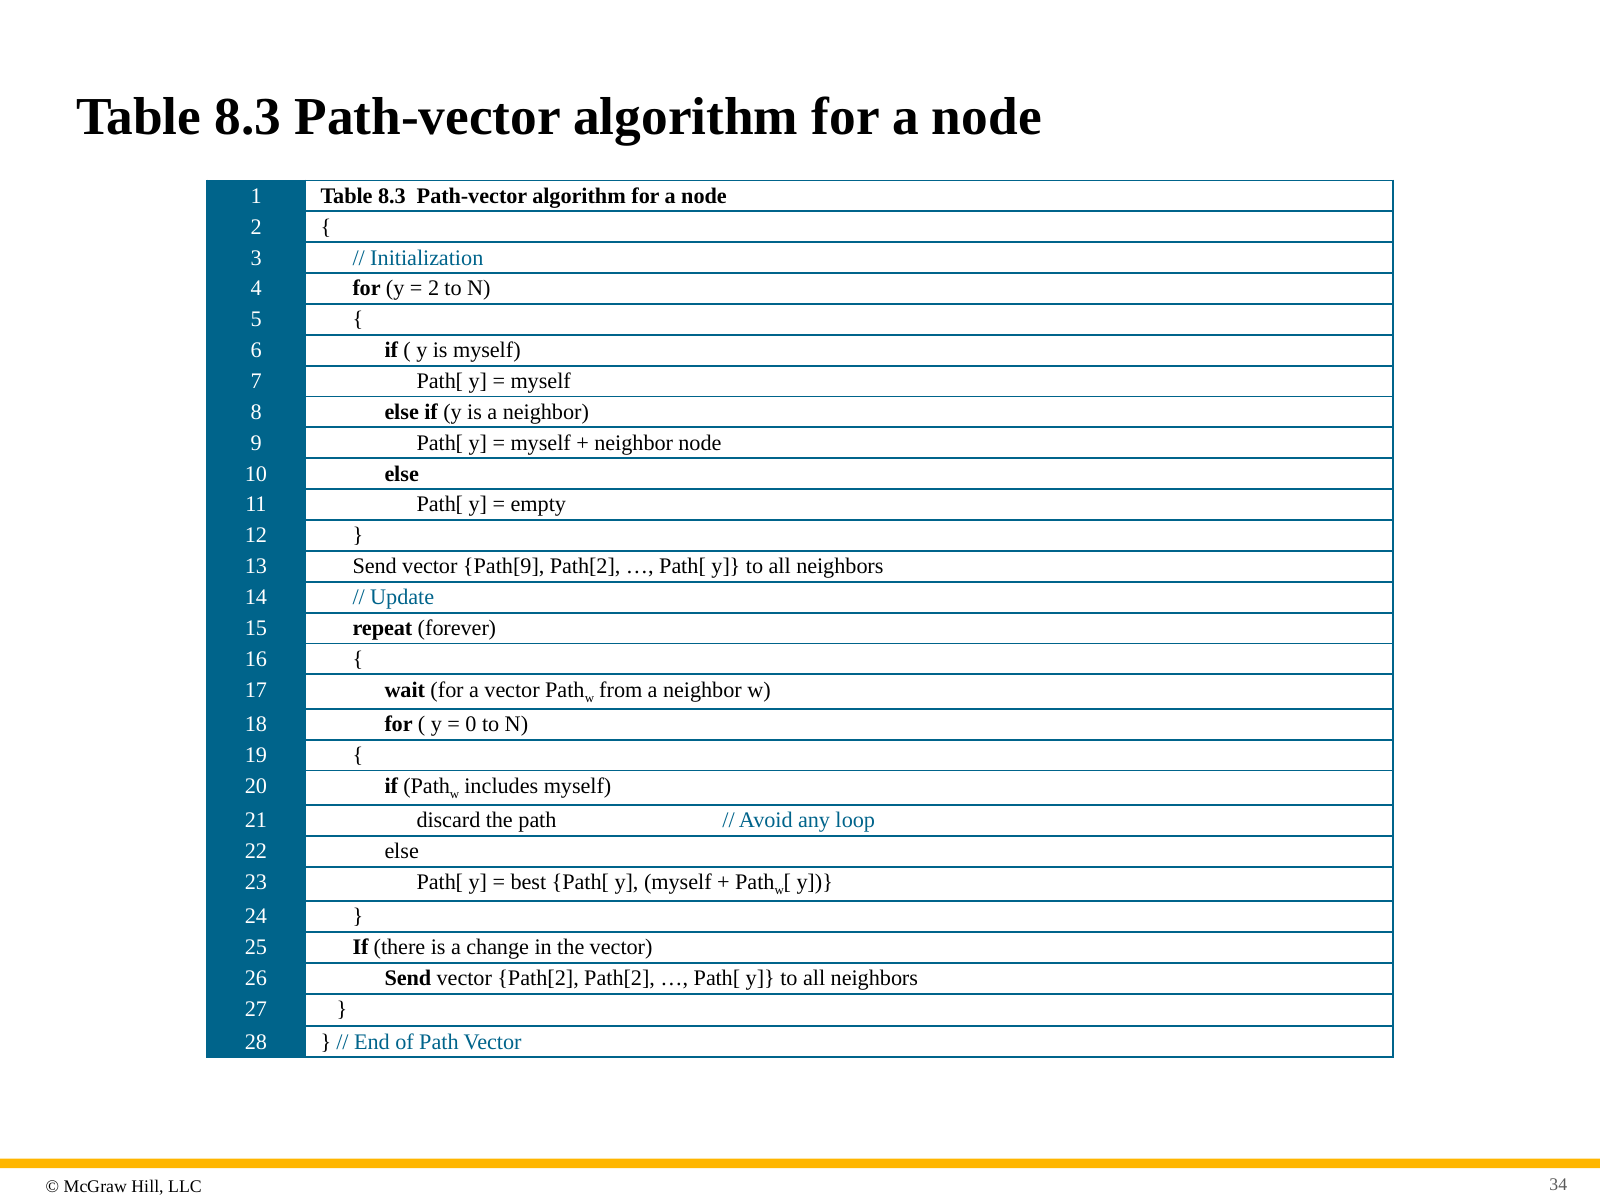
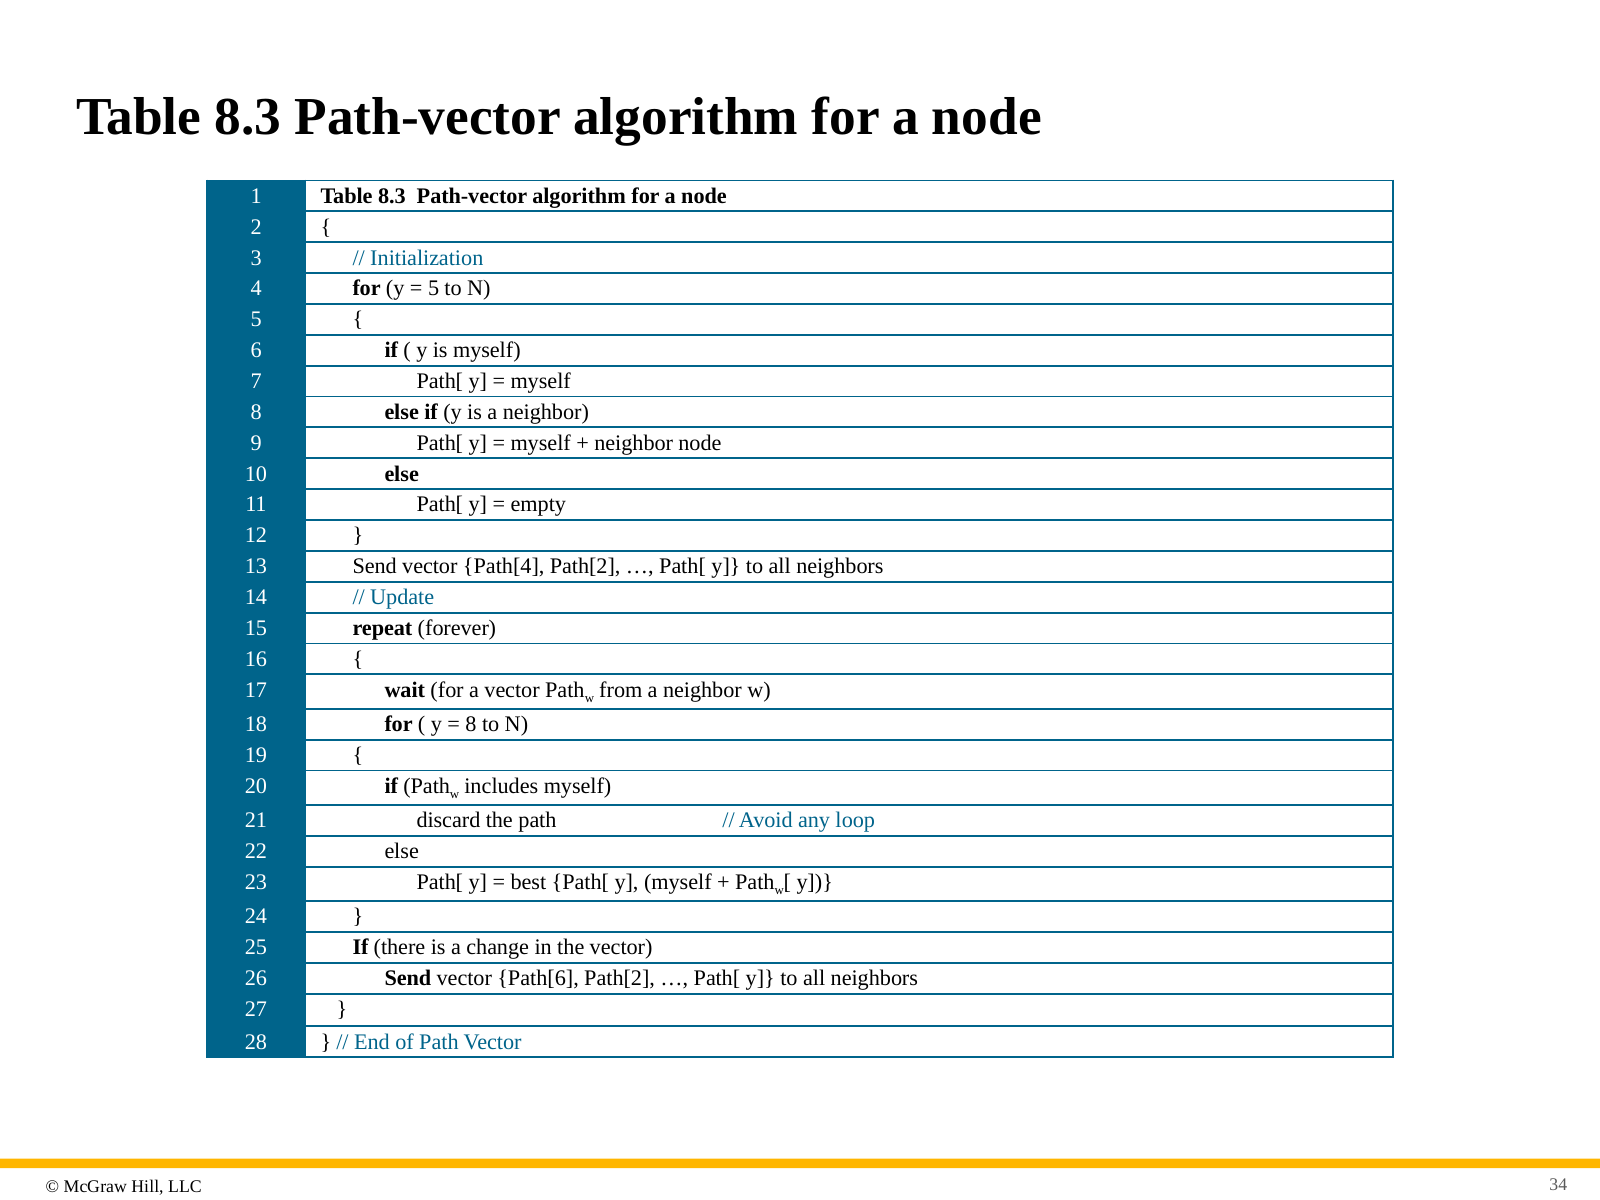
2: 2 -> 5 (434, 289)
Path[9: Path[9 -> Path[4 (504, 566)
0: 0 -> 8 (471, 724)
vector Path[2: Path[2 -> Path[6 (538, 978)
